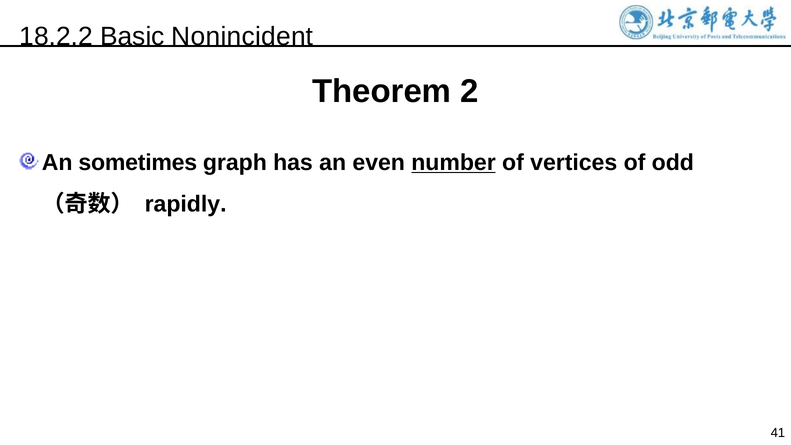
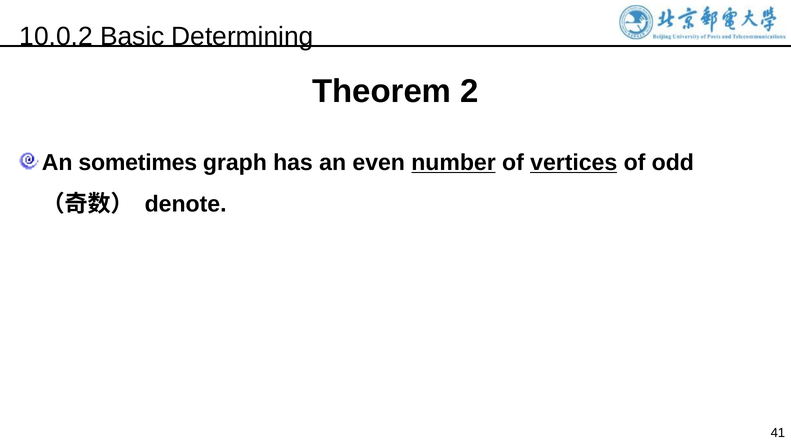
18.2.2: 18.2.2 -> 10.0.2 (56, 36)
Nonincident: Nonincident -> Determining (242, 36)
vertices underline: none -> present (574, 163)
rapidly: rapidly -> denote (186, 204)
